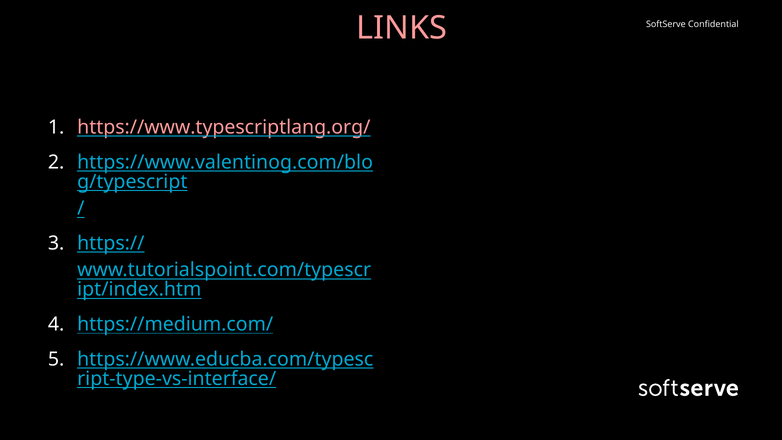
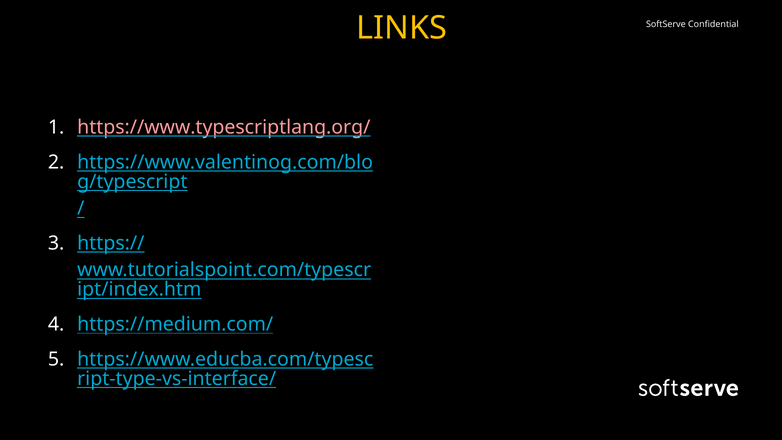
LINKS colour: pink -> yellow (402, 28)
